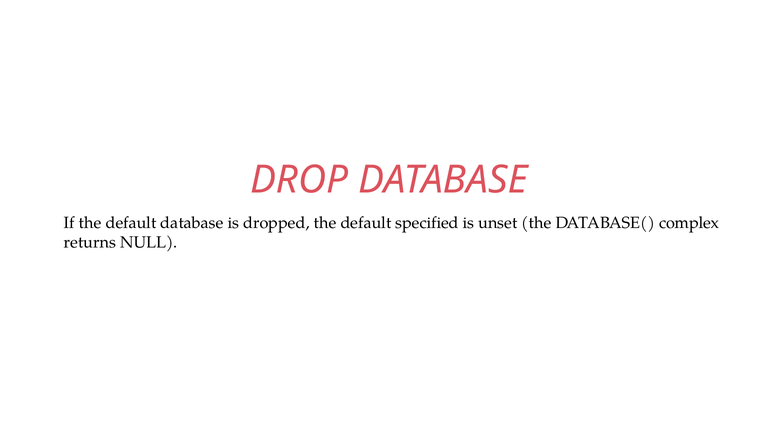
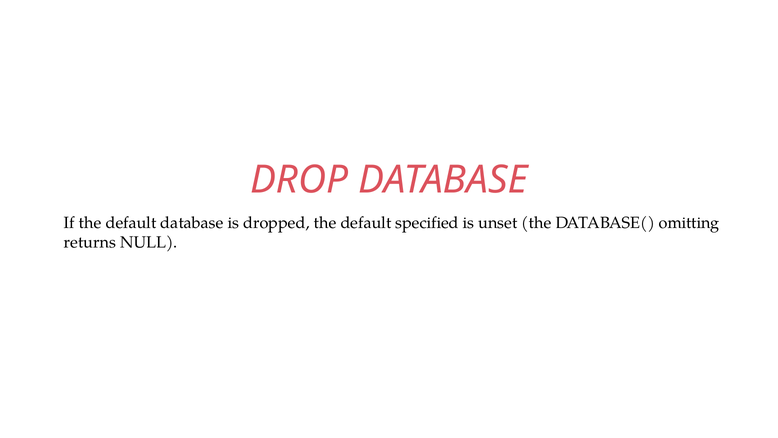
complex: complex -> omitting (689, 223)
